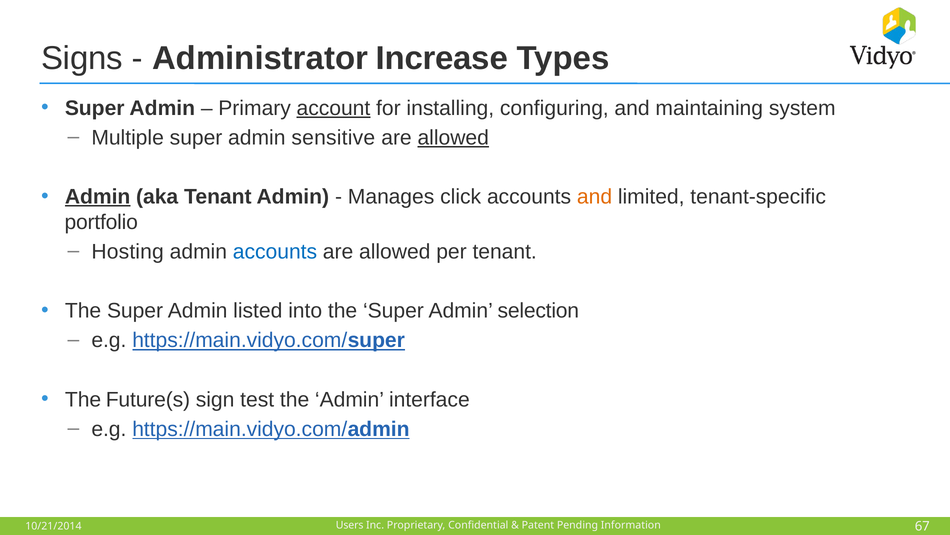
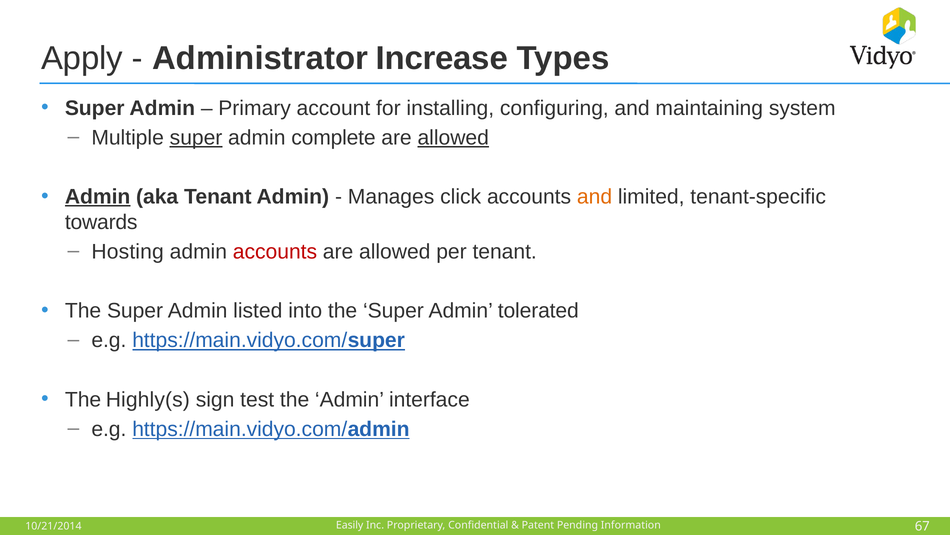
Signs: Signs -> Apply (82, 58)
account underline: present -> none (333, 108)
super underline: none -> present (196, 137)
sensitive: sensitive -> complete (333, 137)
portfolio: portfolio -> towards (101, 222)
accounts colour: blue -> red (275, 251)
selection: selection -> tolerated (538, 311)
Future(s: Future(s -> Highly(s (148, 399)
Users: Users -> Easily (350, 525)
